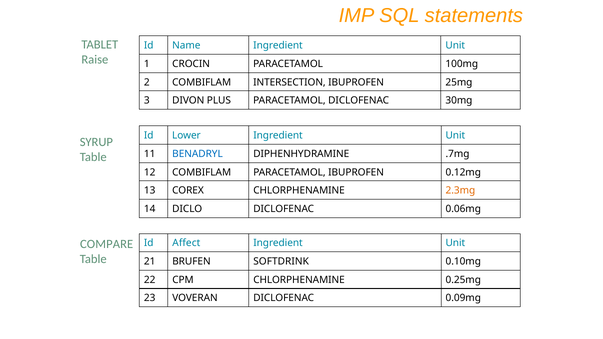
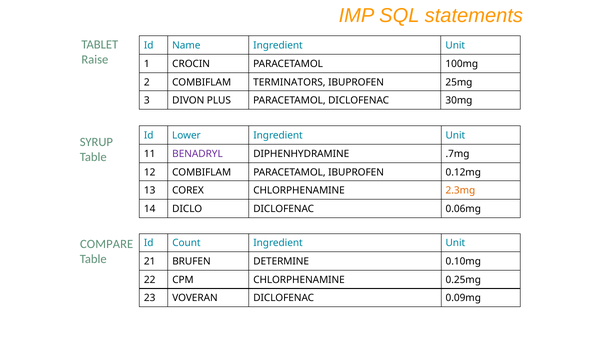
INTERSECTION: INTERSECTION -> TERMINATORS (289, 82)
BENADRYL colour: blue -> purple (198, 154)
Affect: Affect -> Count (186, 243)
SOFTDRINK: SOFTDRINK -> DETERMINE (281, 262)
